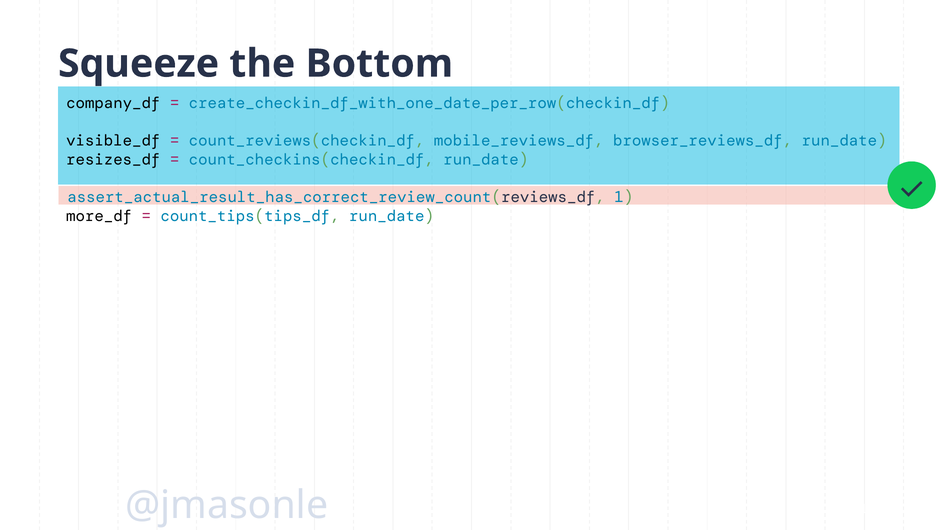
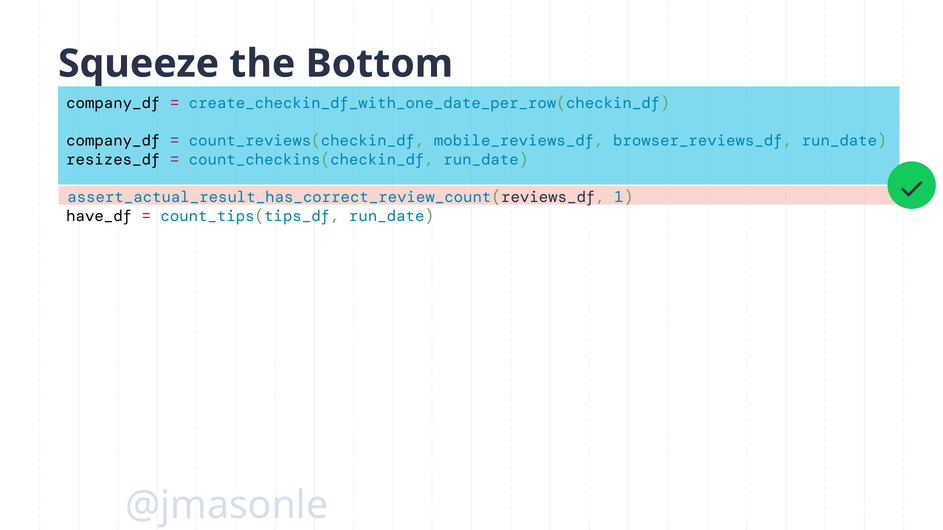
visible_df: visible_df -> company_df (113, 141)
more_df: more_df -> have_df (99, 216)
